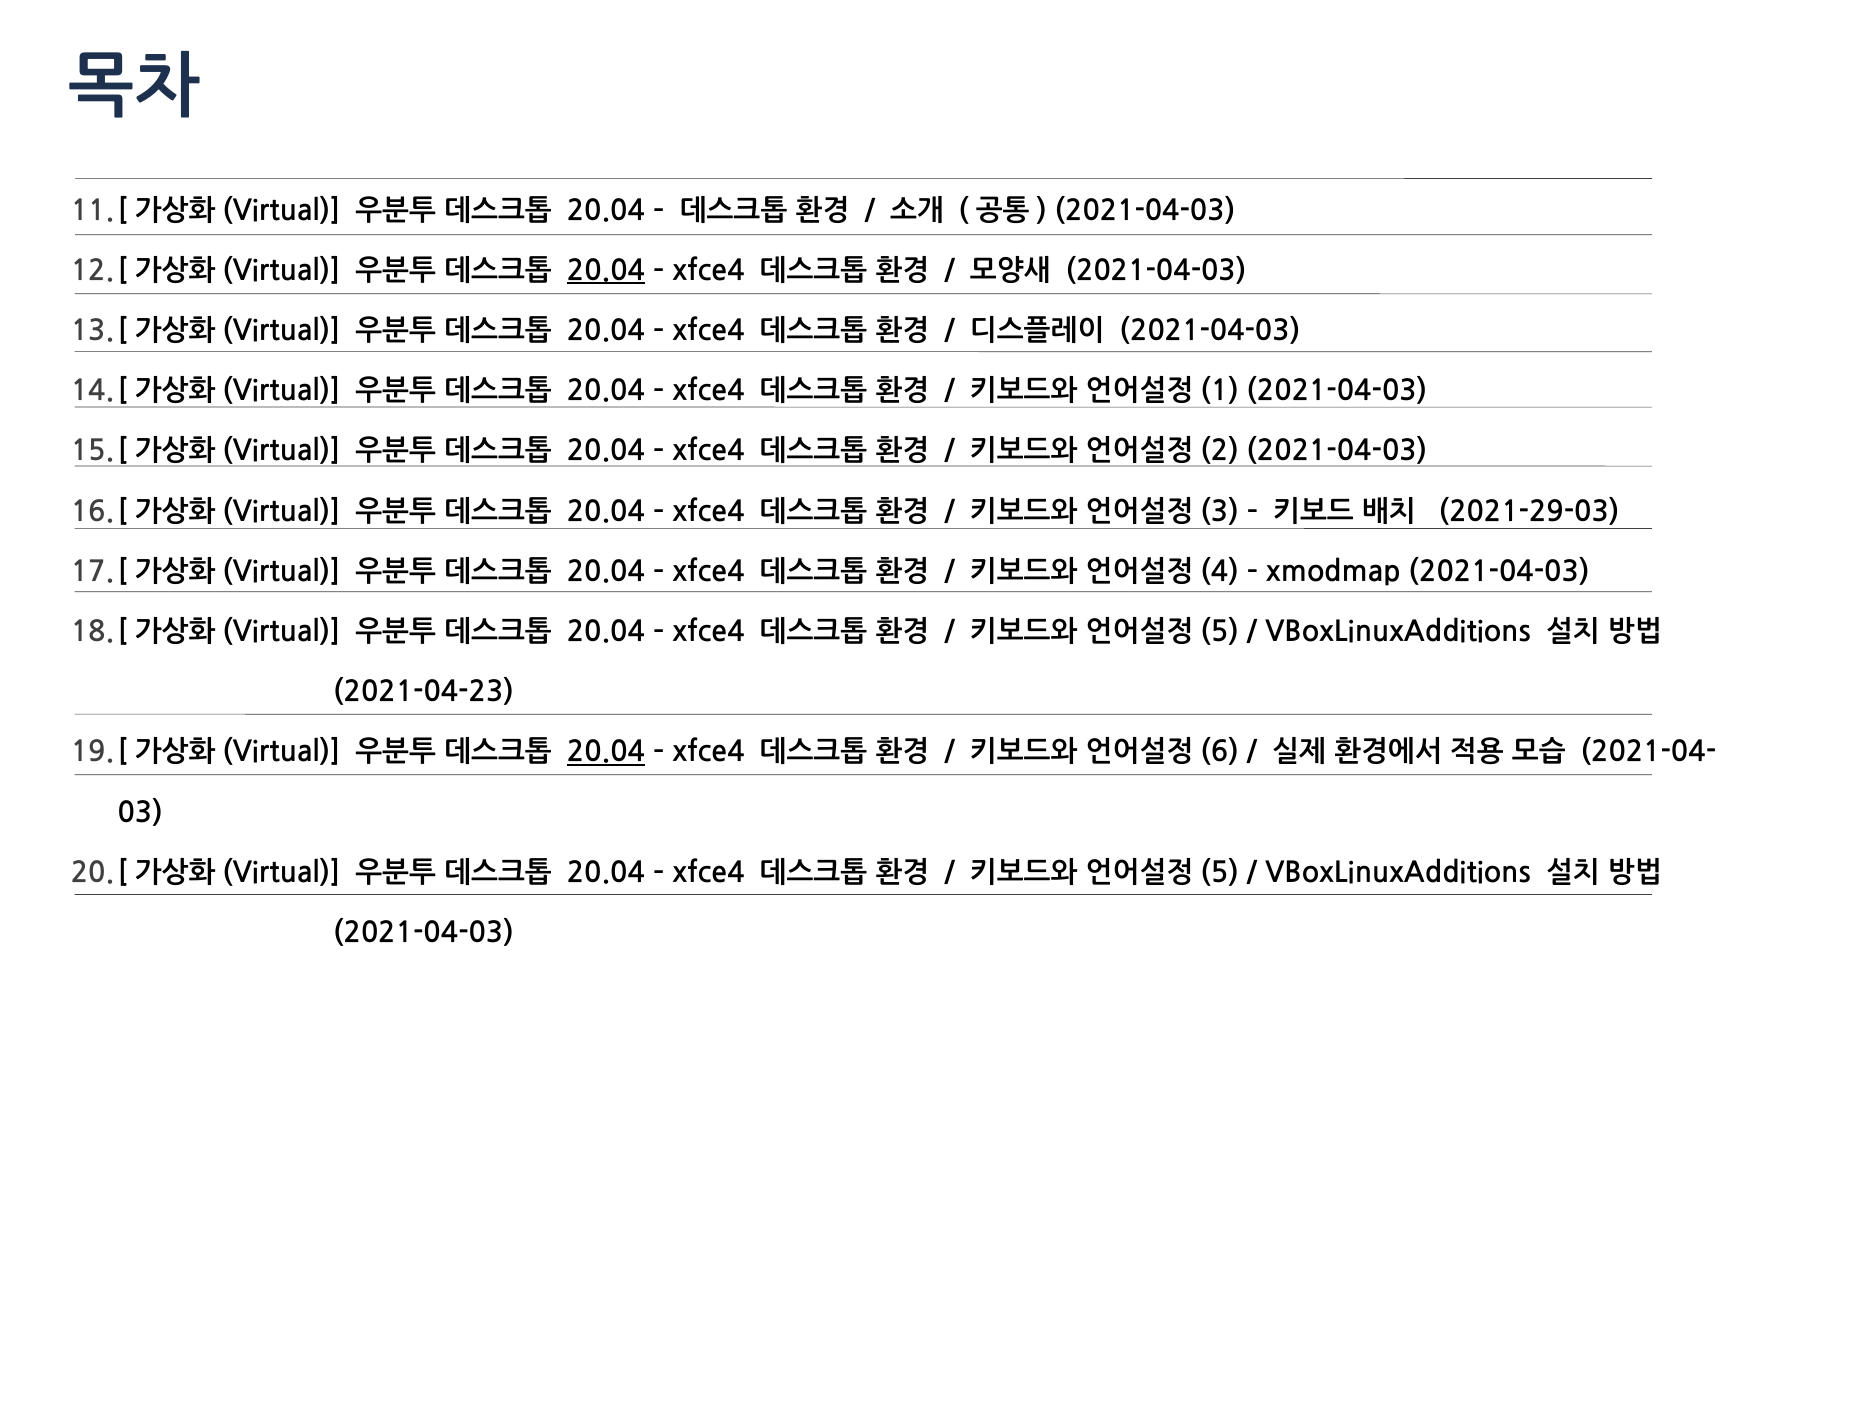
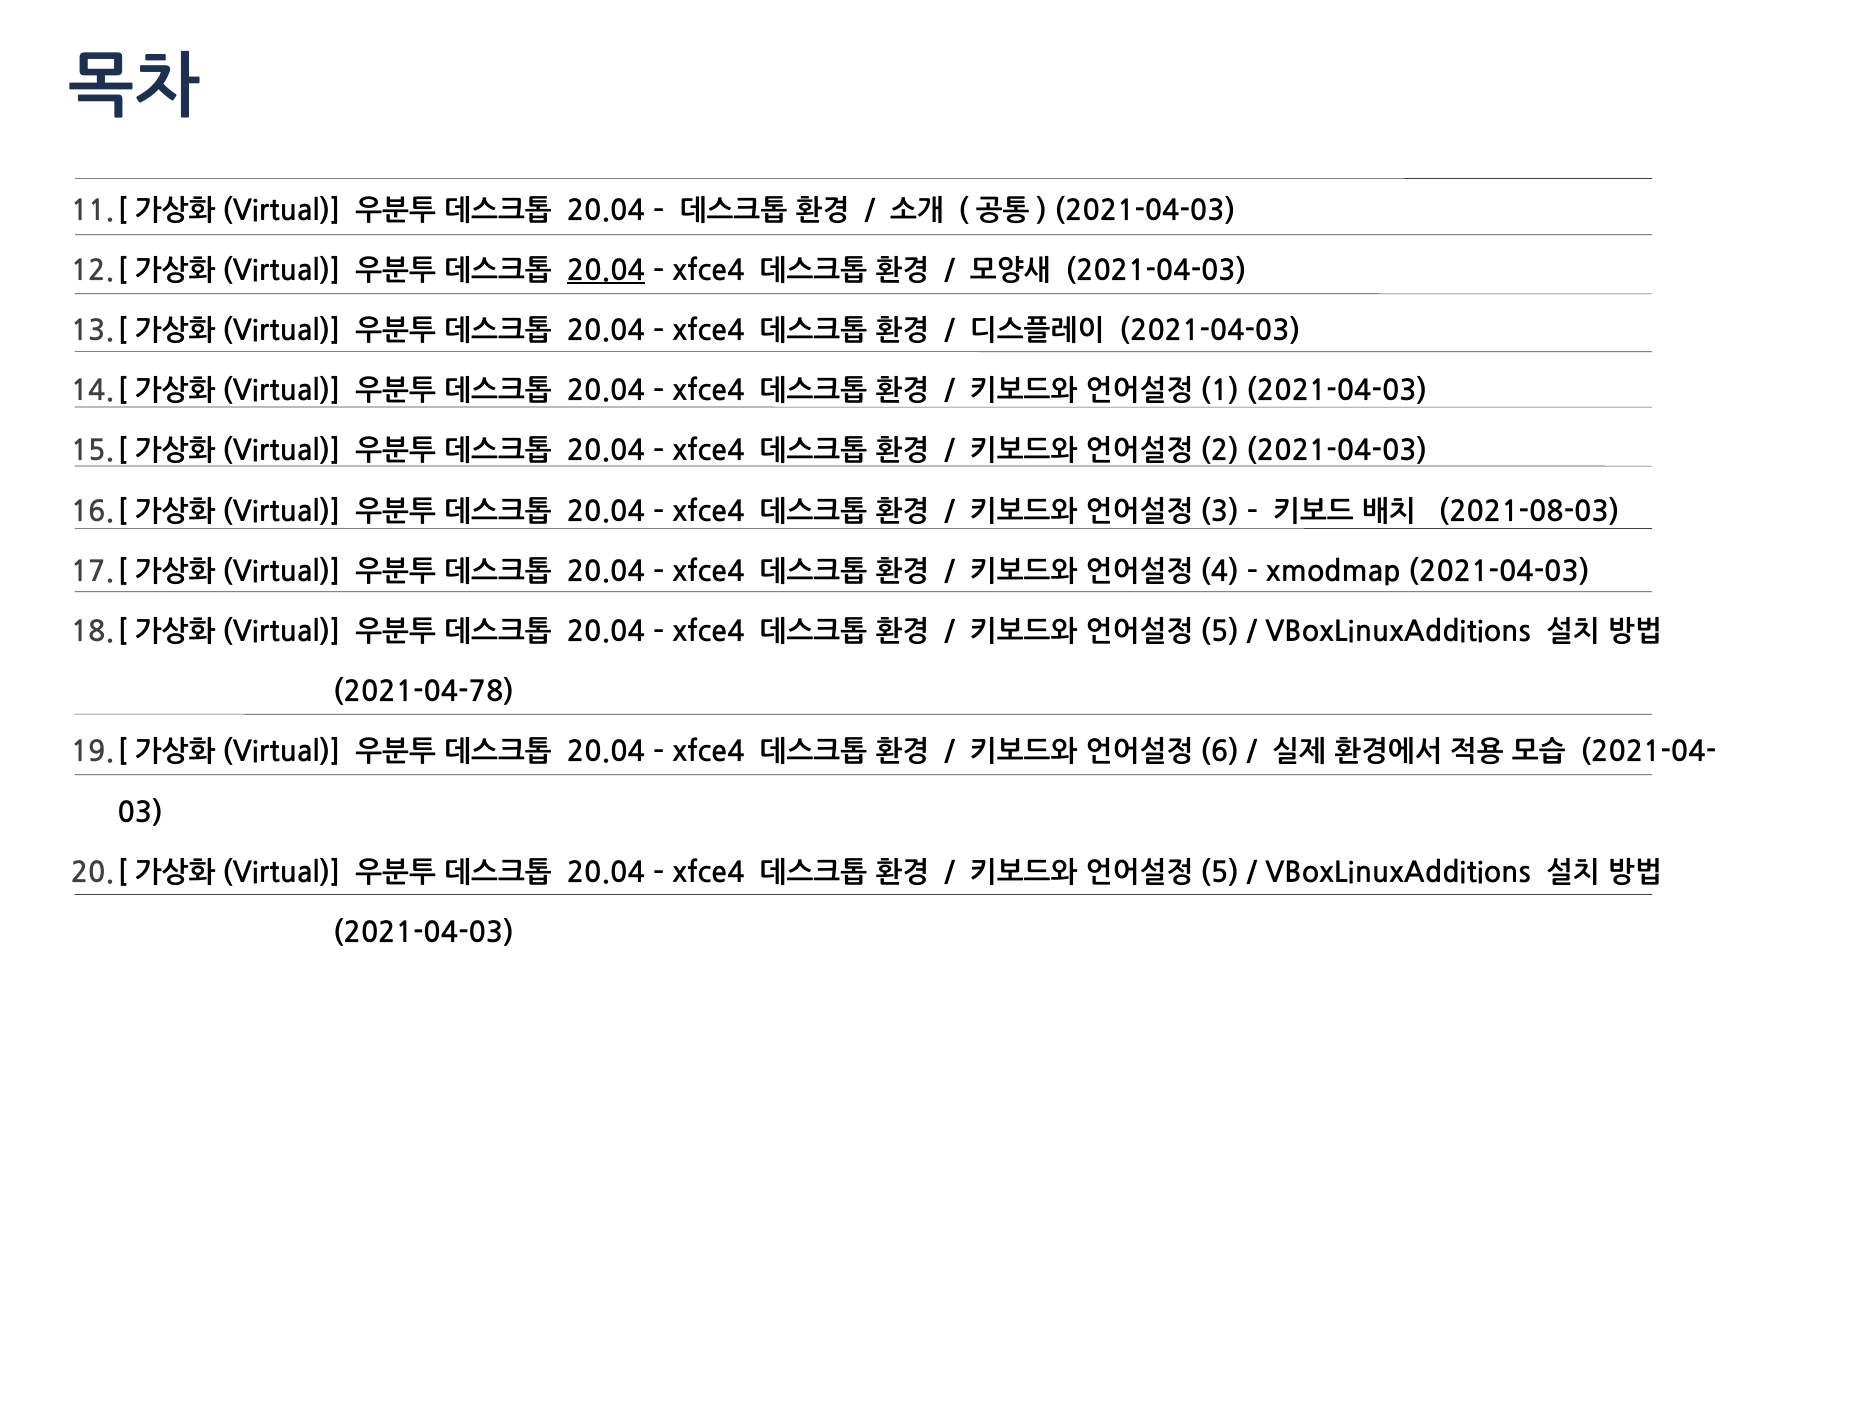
2021-29-03: 2021-29-03 -> 2021-08-03 (1529, 512)
2021-04-23: 2021-04-23 -> 2021-04-78 (424, 692)
20.04 underline: present -> none (606, 753)
